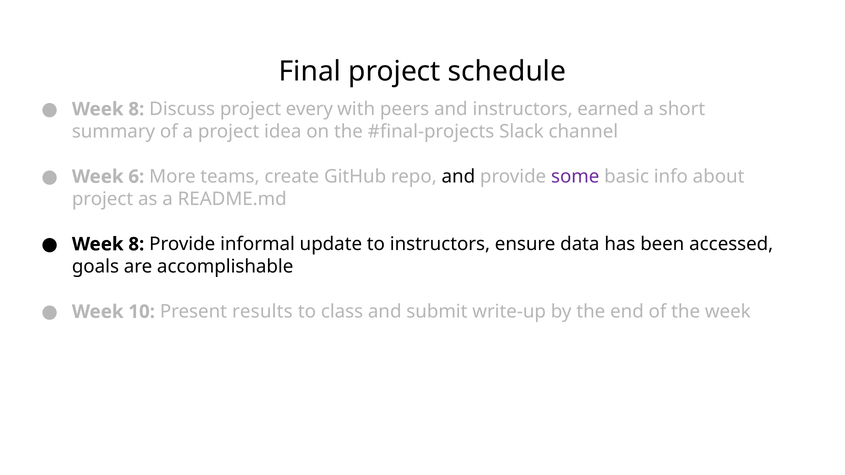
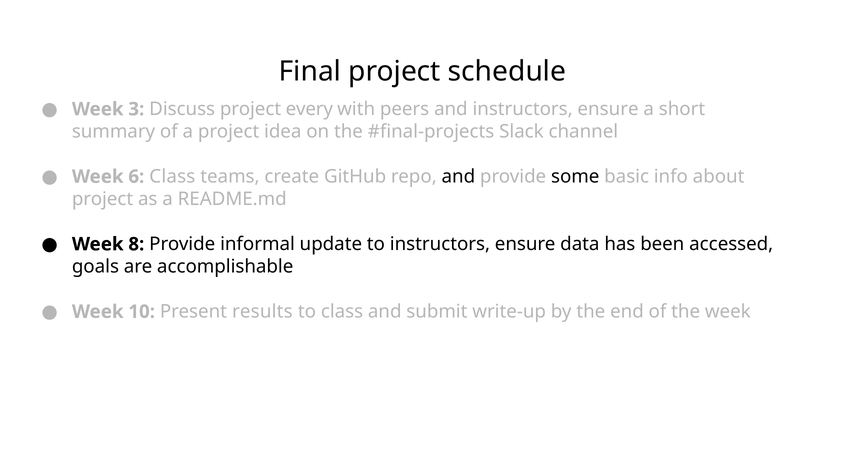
8: 8 -> 3 (136, 109)
and instructors earned: earned -> ensure (608, 109)
6 More: More -> Class (172, 177)
some colour: purple -> black (575, 177)
